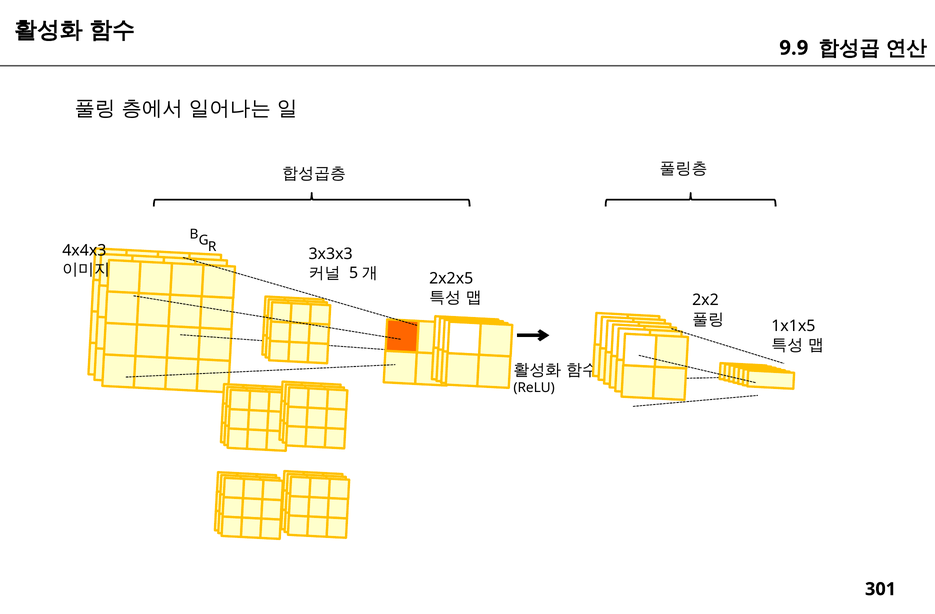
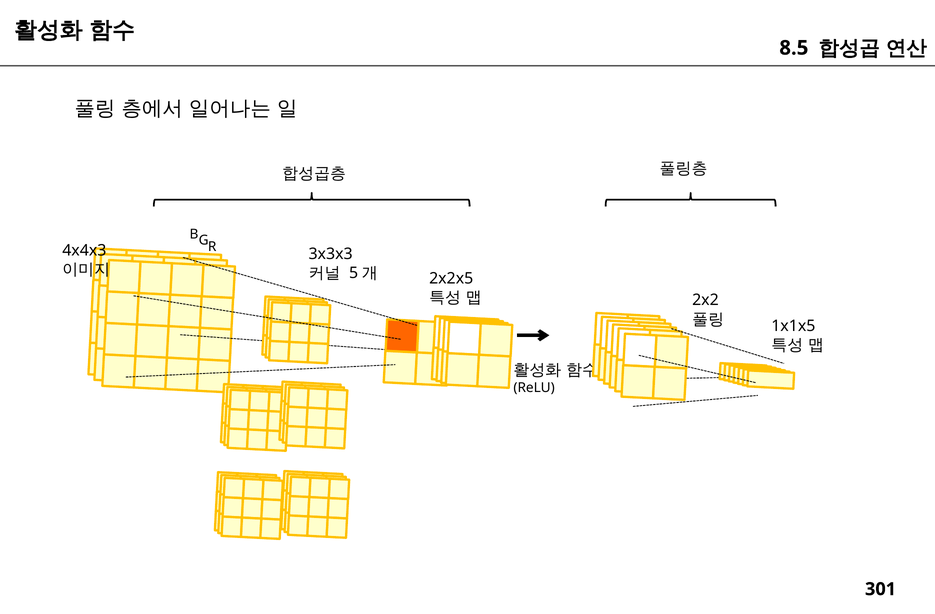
9.9: 9.9 -> 8.5 (794, 48)
